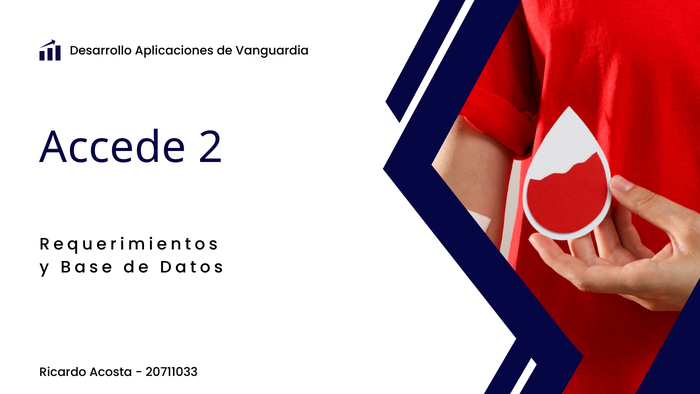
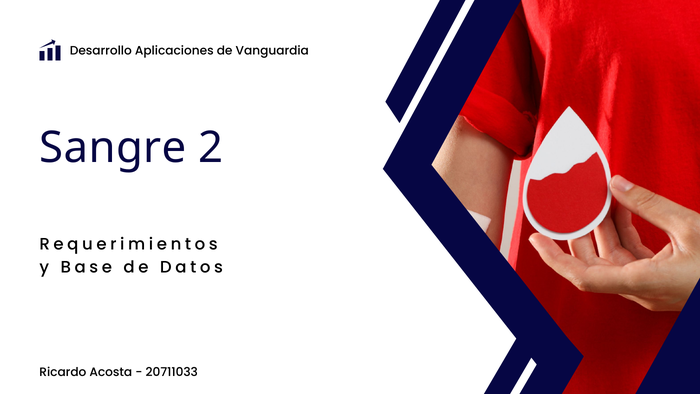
Accede: Accede -> Sangre (113, 148)
